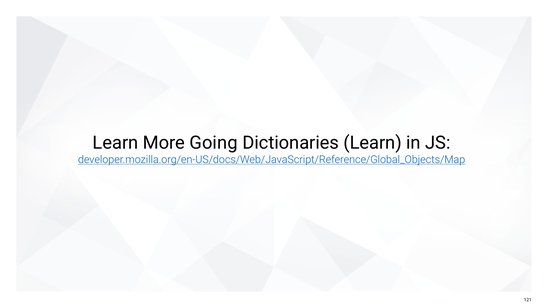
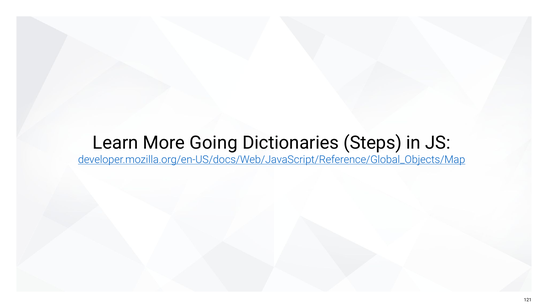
Dictionaries Learn: Learn -> Steps (373, 143)
